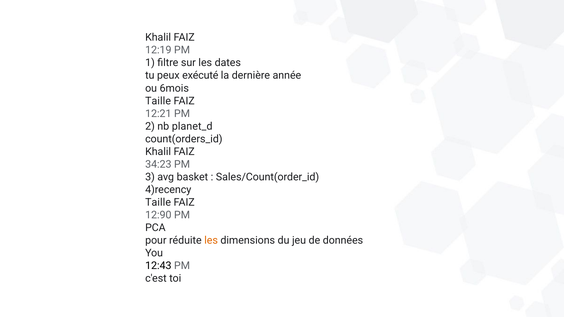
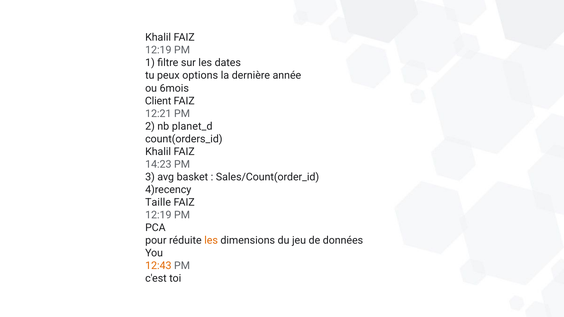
exécuté: exécuté -> options (200, 76)
Taille: Taille -> Client (158, 101)
34:23: 34:23 -> 14:23 (158, 164)
12:90: 12:90 -> 12:19 (158, 215)
12:43 colour: black -> orange (158, 266)
